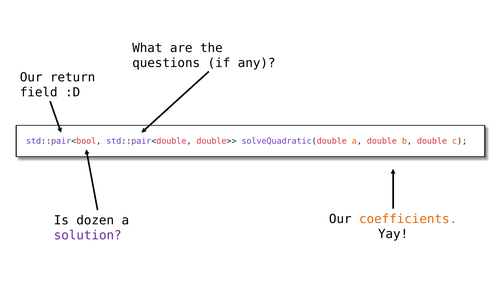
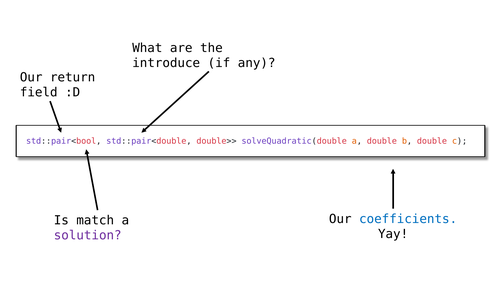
questions: questions -> introduce (166, 63)
coefficients colour: orange -> blue (408, 219)
dozen: dozen -> match (95, 220)
